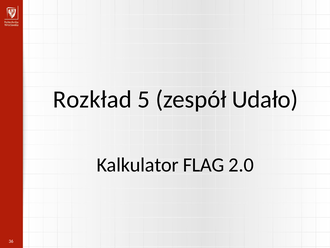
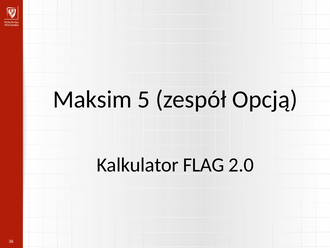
Rozkład: Rozkład -> Maksim (92, 99)
Udało: Udało -> Opcją (265, 99)
